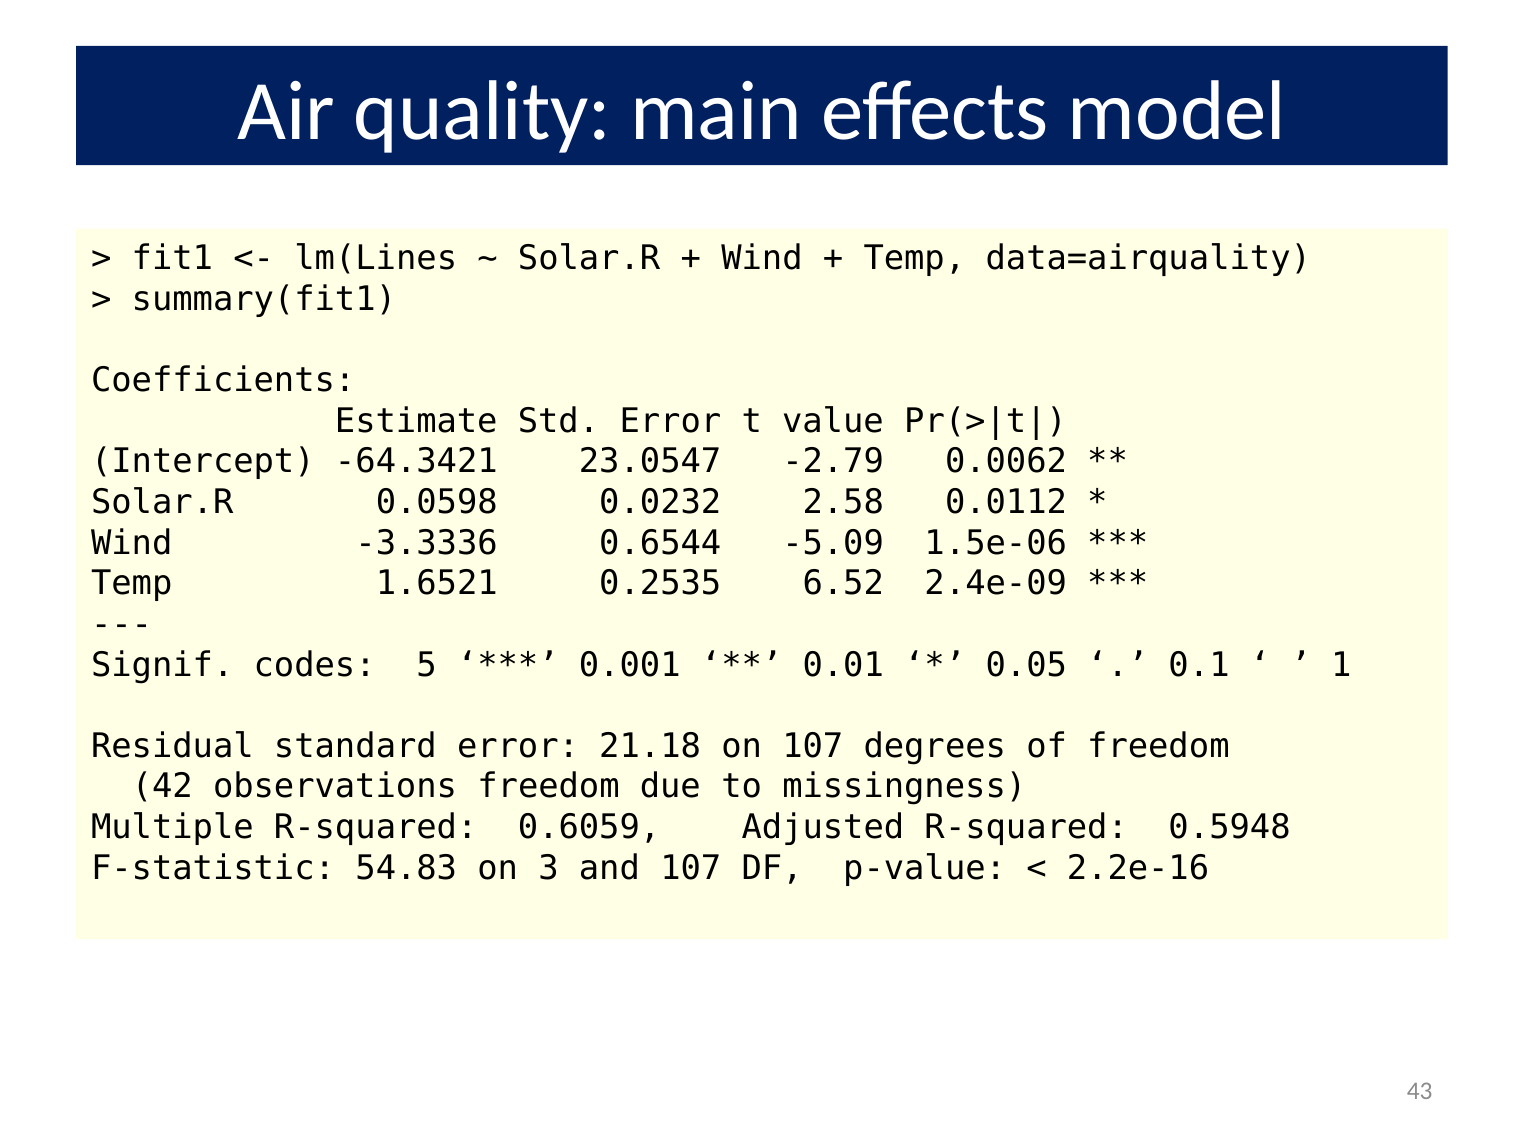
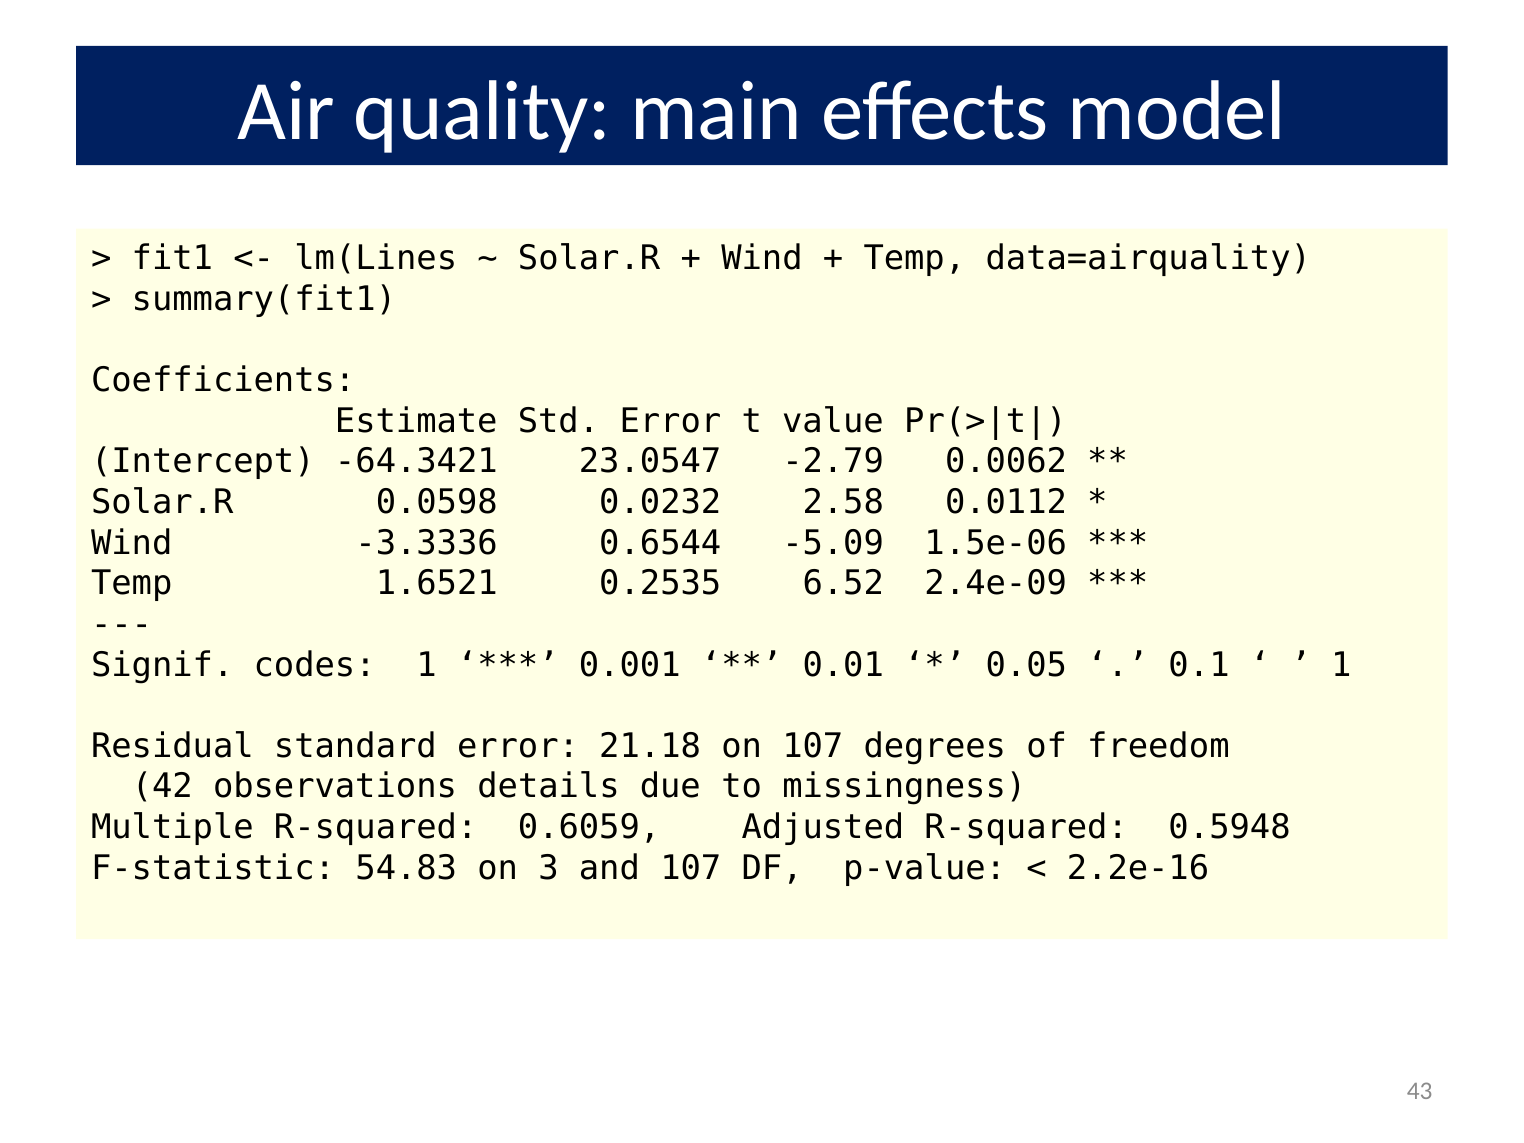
codes 5: 5 -> 1 (427, 665)
observations freedom: freedom -> details (549, 787)
